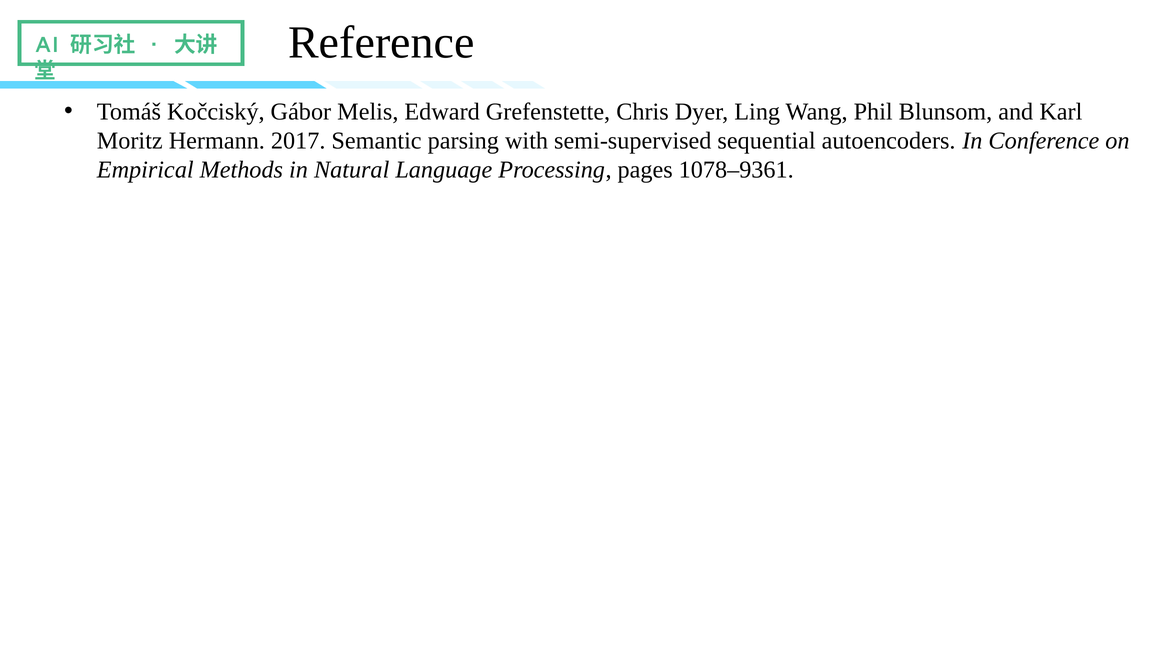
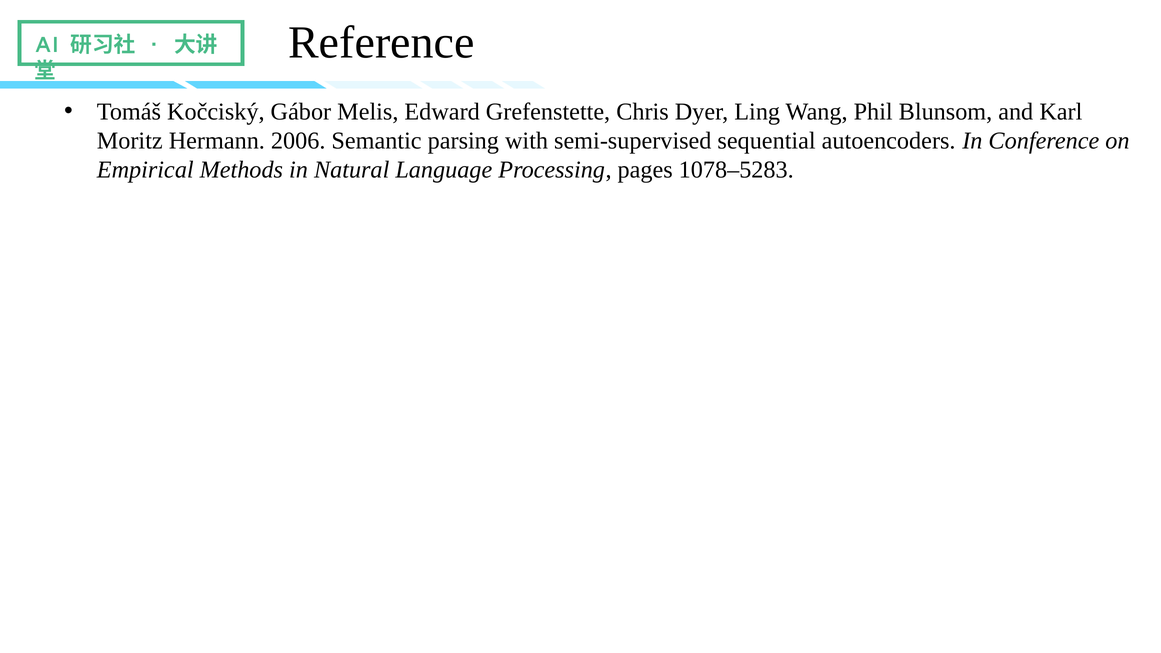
2017: 2017 -> 2006 (298, 141)
1078–9361: 1078–9361 -> 1078–5283 (736, 170)
